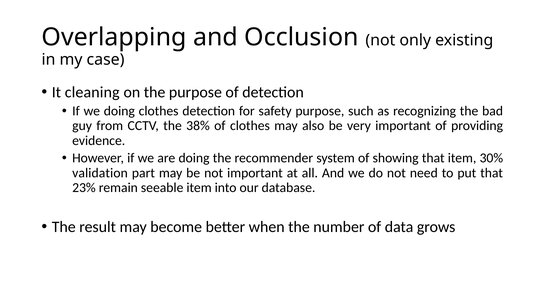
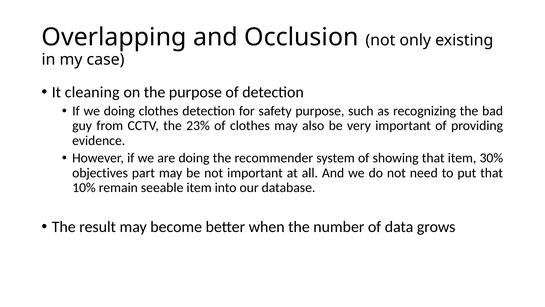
38%: 38% -> 23% (198, 126)
validation: validation -> objectives (100, 173)
23%: 23% -> 10% (84, 187)
